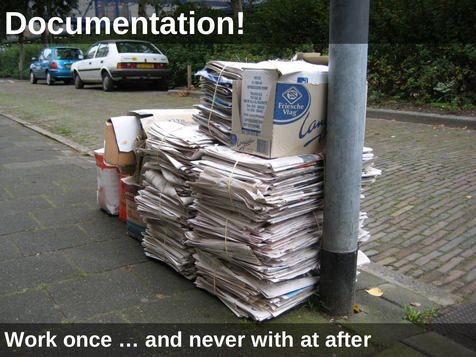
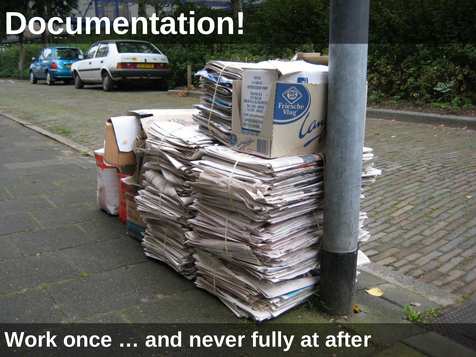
with: with -> fully (273, 340)
